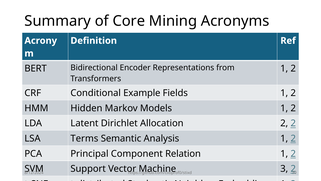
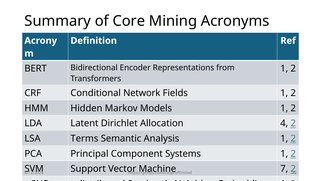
Example: Example -> Network (142, 93)
Allocation 2: 2 -> 4 (284, 123)
Relation: Relation -> Systems (183, 153)
3: 3 -> 7 (284, 168)
